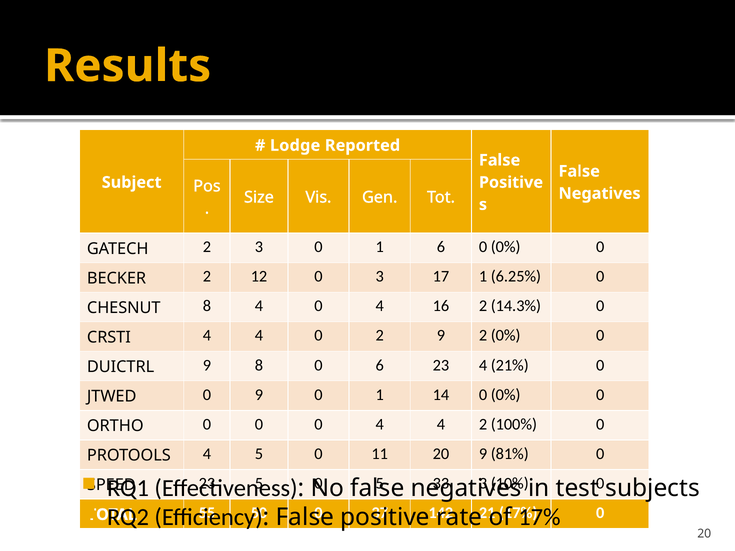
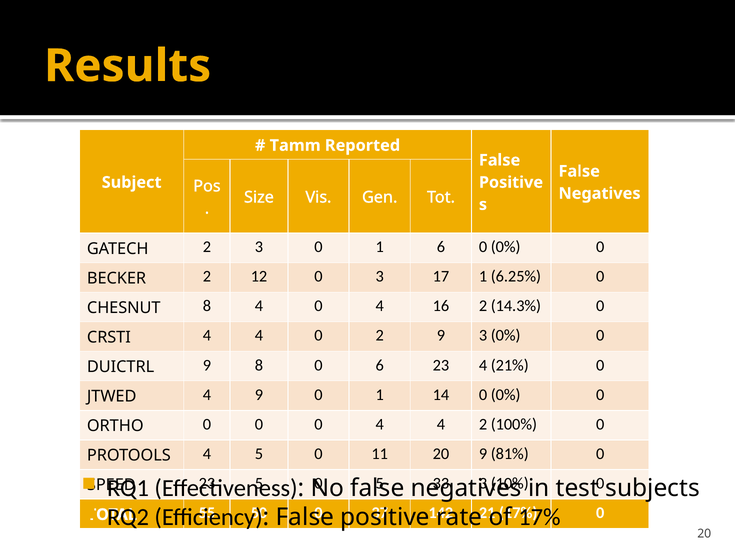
Lodge: Lodge -> Tamm (295, 146)
9 2: 2 -> 3 (483, 336)
JTWED 0: 0 -> 4 (207, 395)
